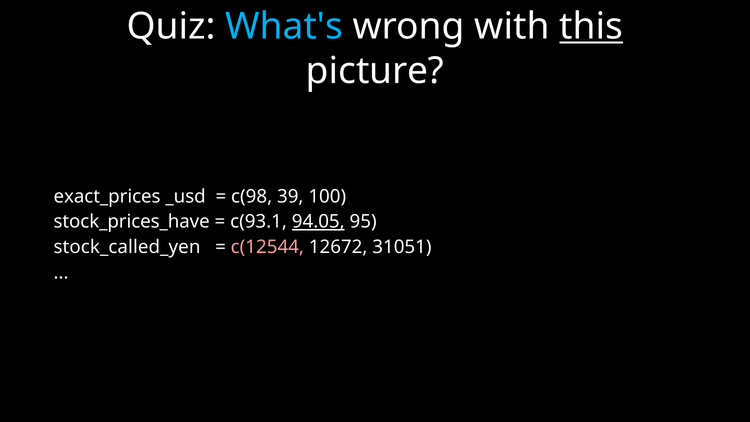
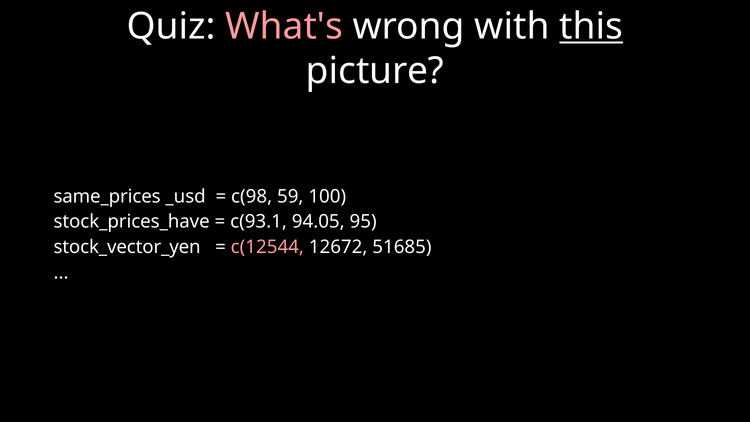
What's colour: light blue -> pink (284, 26)
exact_prices: exact_prices -> same_prices (107, 196)
39: 39 -> 59 (290, 196)
94.05 underline: present -> none (318, 222)
stock_called_yen: stock_called_yen -> stock_vector_yen (127, 247)
31051: 31051 -> 51685 (402, 247)
